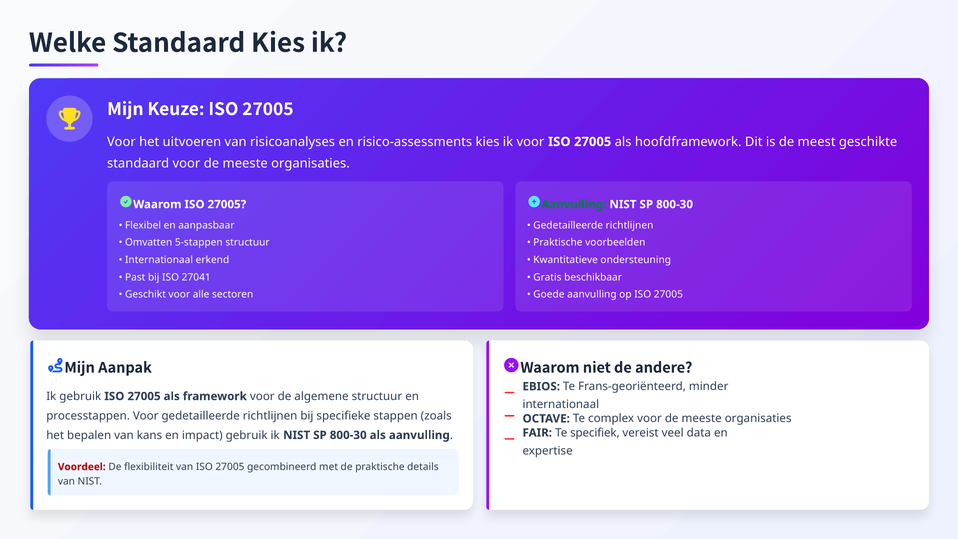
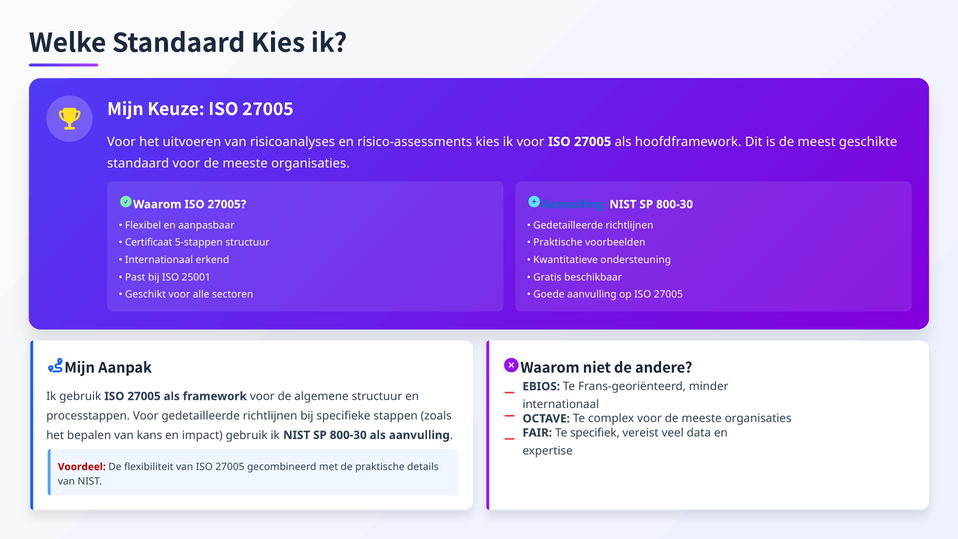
Aanvulling colour: green -> blue (574, 204)
Omvatten: Omvatten -> Certificaat (149, 242)
27041: 27041 -> 25001 (196, 277)
